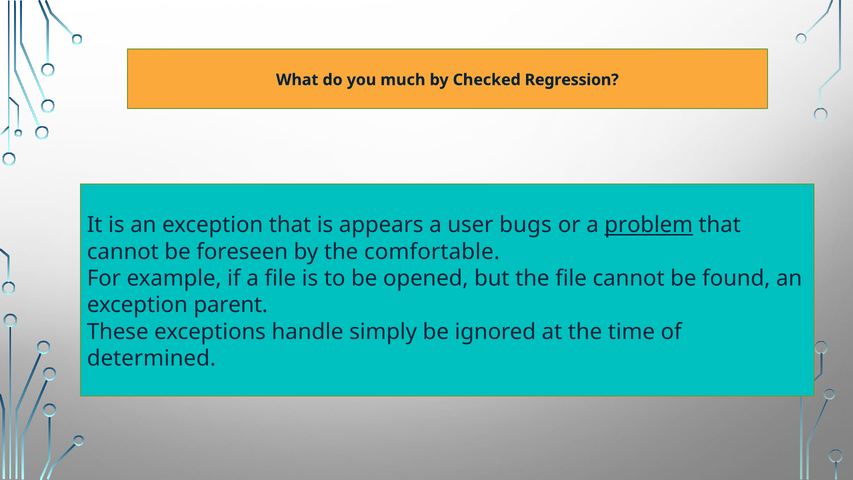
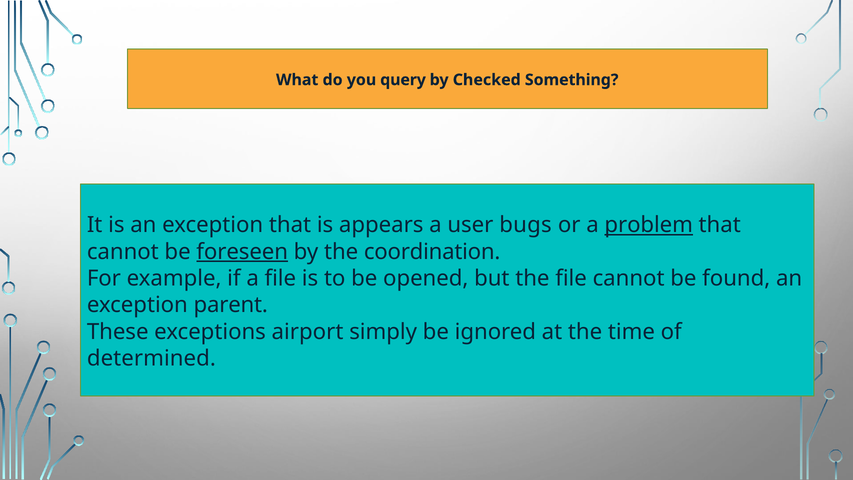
much: much -> query (403, 80)
Regression: Regression -> Something (572, 80)
foreseen underline: none -> present (242, 252)
comfortable: comfortable -> coordination (432, 252)
handle: handle -> airport (308, 332)
